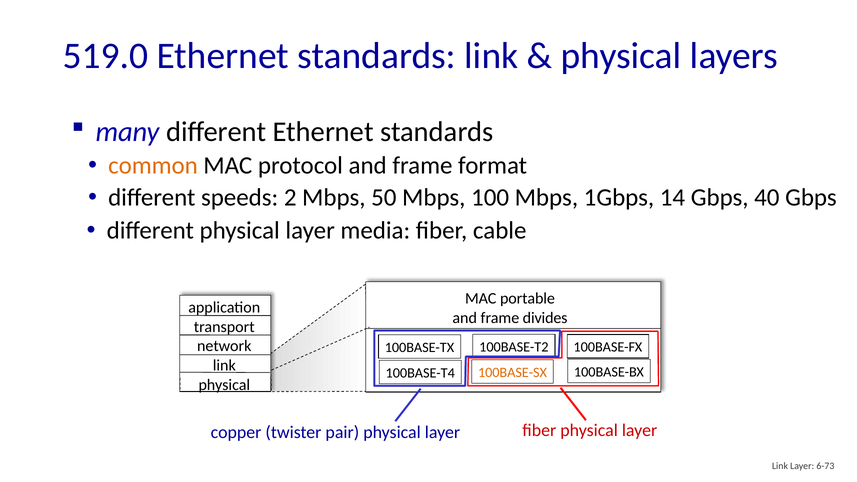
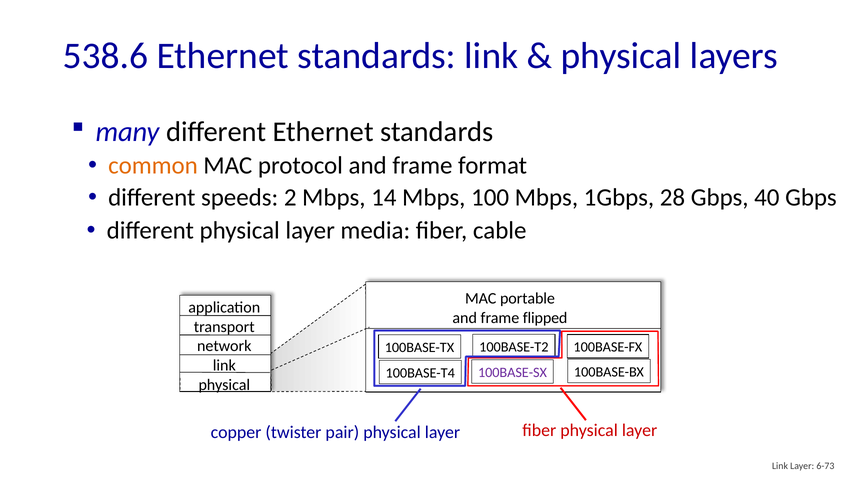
519.0: 519.0 -> 538.6 (105, 56)
50: 50 -> 14 (384, 198)
14: 14 -> 28 (672, 198)
divides: divides -> flipped (545, 318)
100BASE-SX colour: orange -> purple (512, 372)
